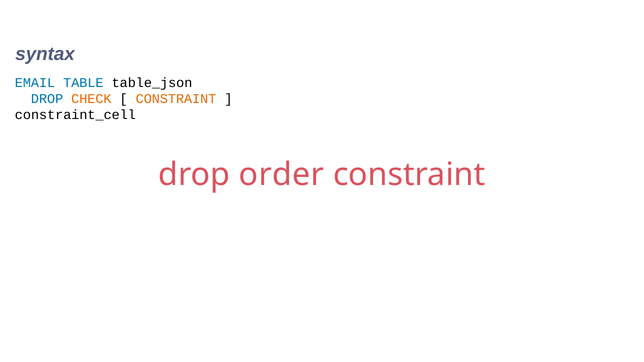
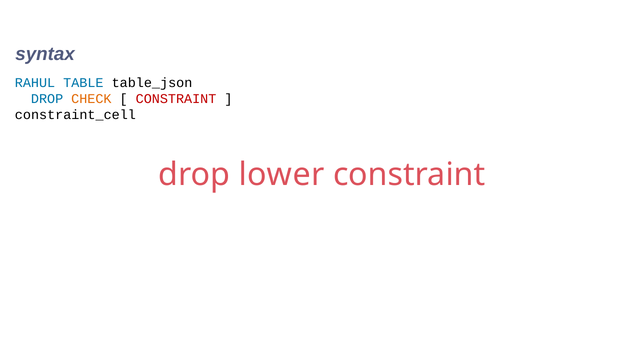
EMAIL: EMAIL -> RAHUL (35, 83)
CONSTRAINT colour: orange -> red (176, 99)
order: order -> lower (281, 175)
